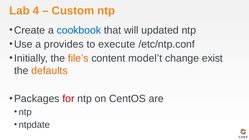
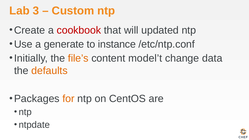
4: 4 -> 3 (36, 11)
cookbook colour: blue -> red (79, 30)
provides: provides -> generate (64, 44)
execute: execute -> instance (117, 44)
exist: exist -> data (212, 58)
for colour: red -> orange (68, 99)
